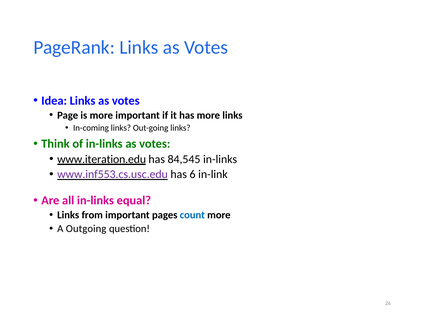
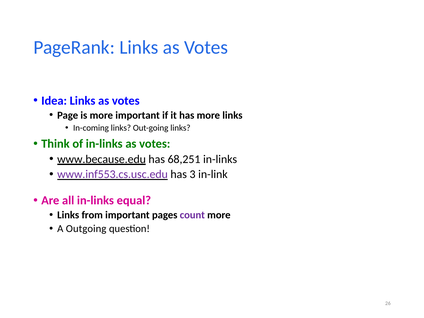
www.iteration.edu: www.iteration.edu -> www.because.edu (102, 159)
84,545: 84,545 -> 68,251 (184, 159)
6: 6 -> 3 (193, 174)
count colour: blue -> purple (192, 215)
